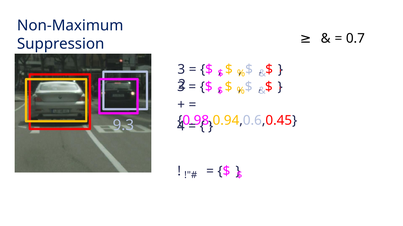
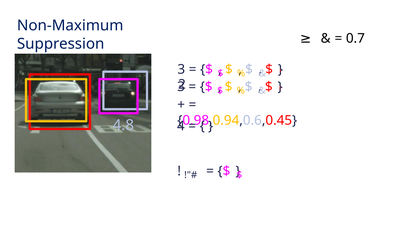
9.3: 9.3 -> 4.8 (123, 126)
